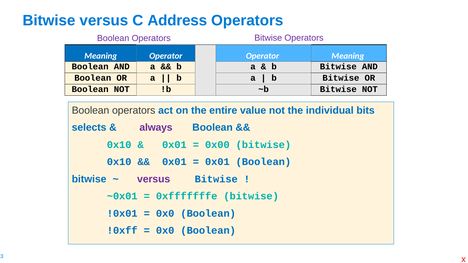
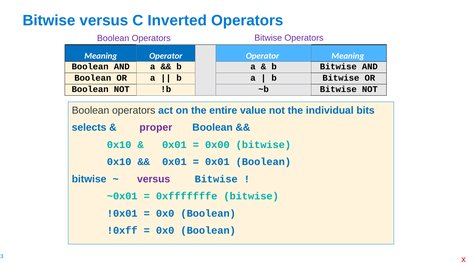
Address: Address -> Inverted (177, 20)
always: always -> proper (156, 128)
